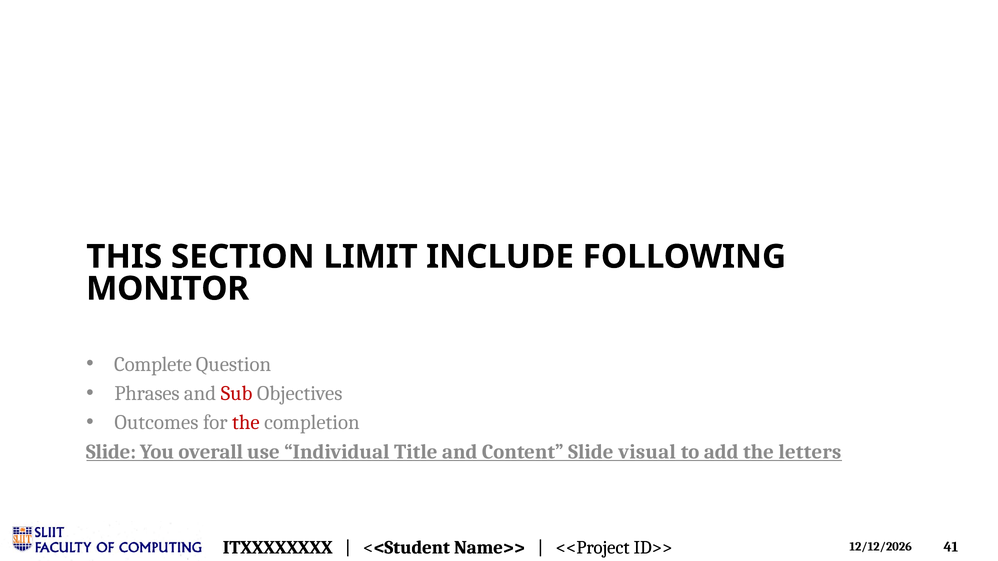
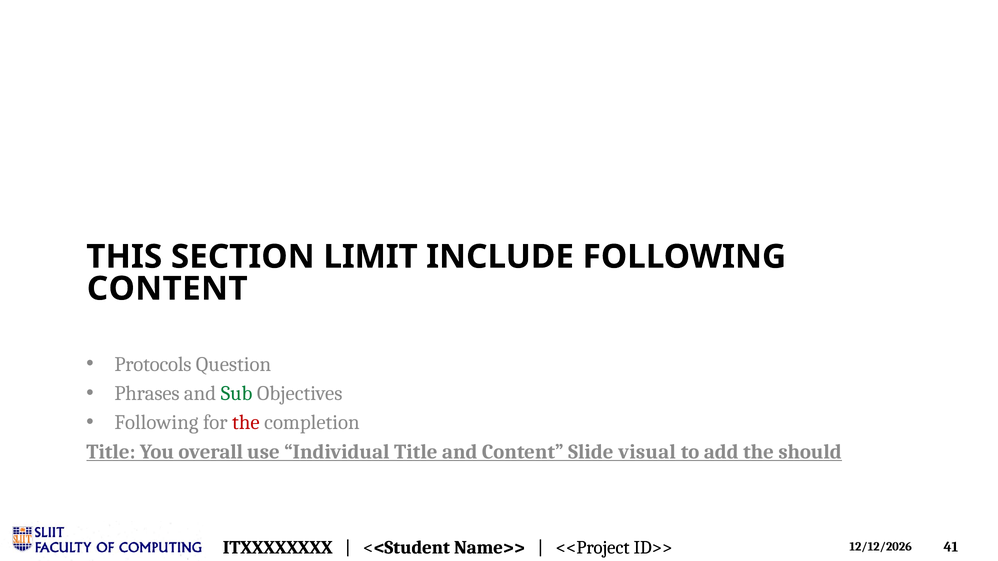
MONITOR: MONITOR -> CONTENT (167, 289)
Complete: Complete -> Protocols (153, 365)
Sub colour: red -> green (237, 394)
Outcomes: Outcomes -> Following (156, 423)
Slide: Slide -> Title (111, 452)
letters: letters -> should (810, 452)
